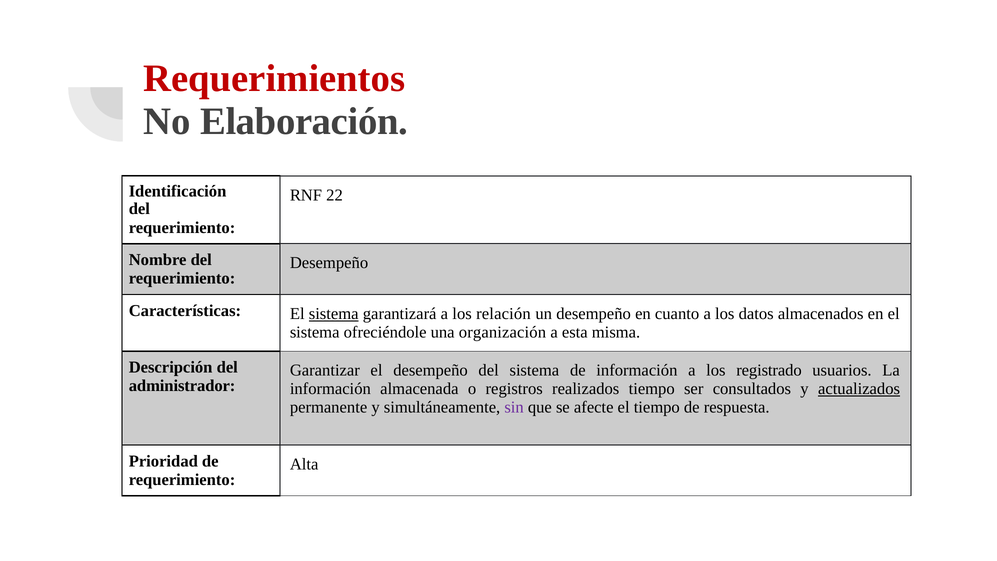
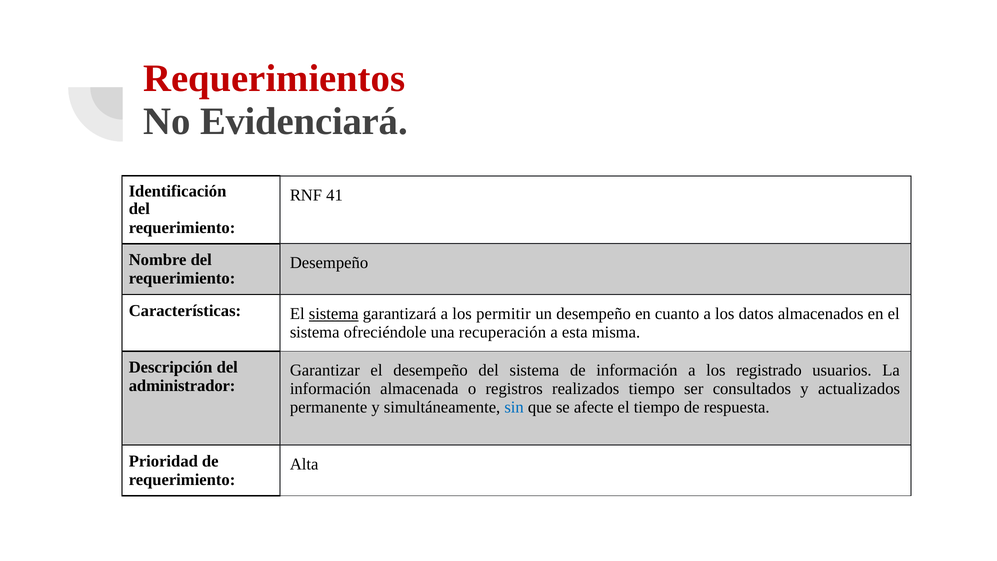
Elaboración: Elaboración -> Evidenciará (304, 121)
22: 22 -> 41 (335, 195)
relación: relación -> permitir (503, 314)
organización: organización -> recuperación (502, 332)
actualizados underline: present -> none (859, 389)
sin colour: purple -> blue (514, 407)
